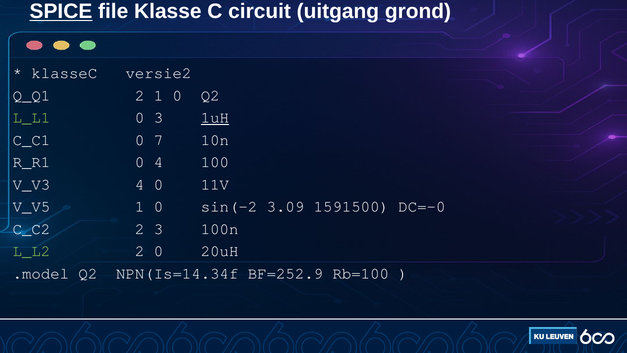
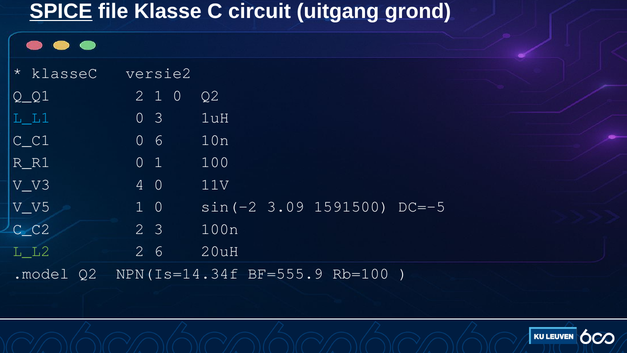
L_L1 colour: light green -> light blue (31, 118)
1uH underline: present -> none (215, 118)
0 7: 7 -> 6 (158, 140)
0 4: 4 -> 1 (158, 162)
DC=-0: DC=-0 -> DC=-5 (422, 207)
2 0: 0 -> 6 (158, 251)
BF=252.9: BF=252.9 -> BF=555.9 (285, 273)
